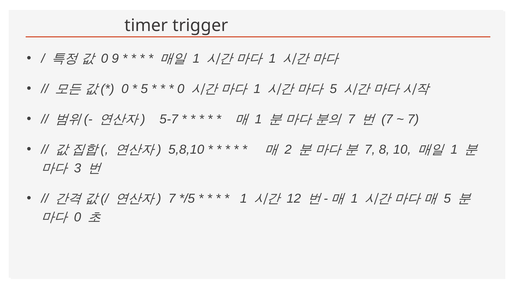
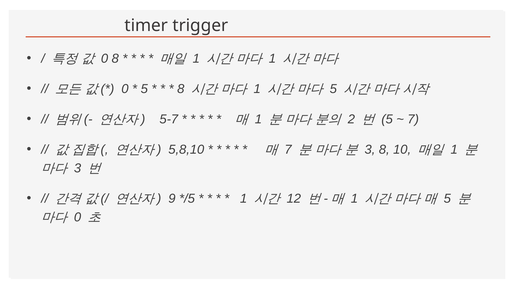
0 9: 9 -> 8 (115, 59)
0: 0 -> 8 (181, 89)
7: 7 -> 2 (351, 119)
7: 7 -> 5 (387, 119)
2: 2 -> 7 (288, 150)
7: 7 -> 3 (370, 150)
7: 7 -> 9 (172, 199)
